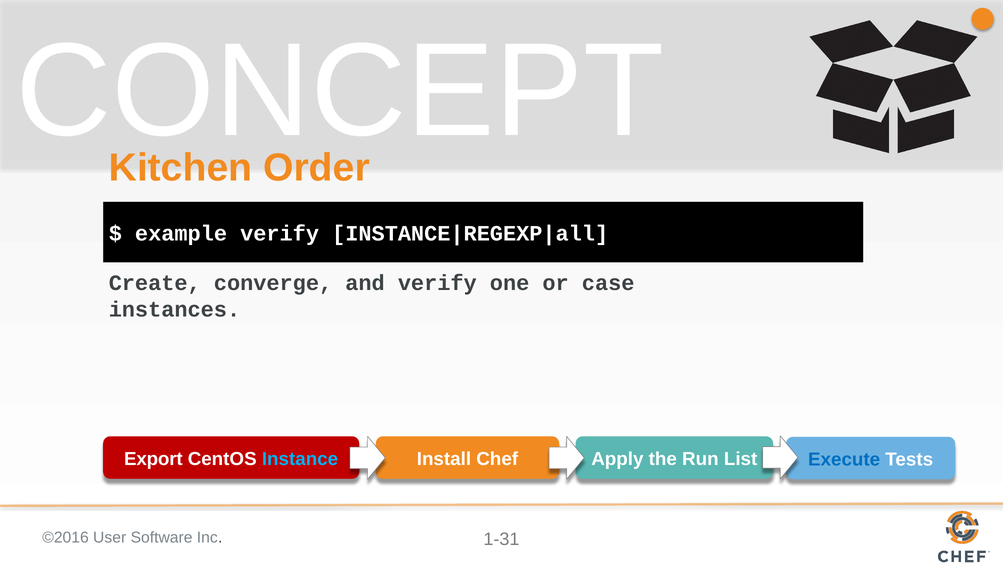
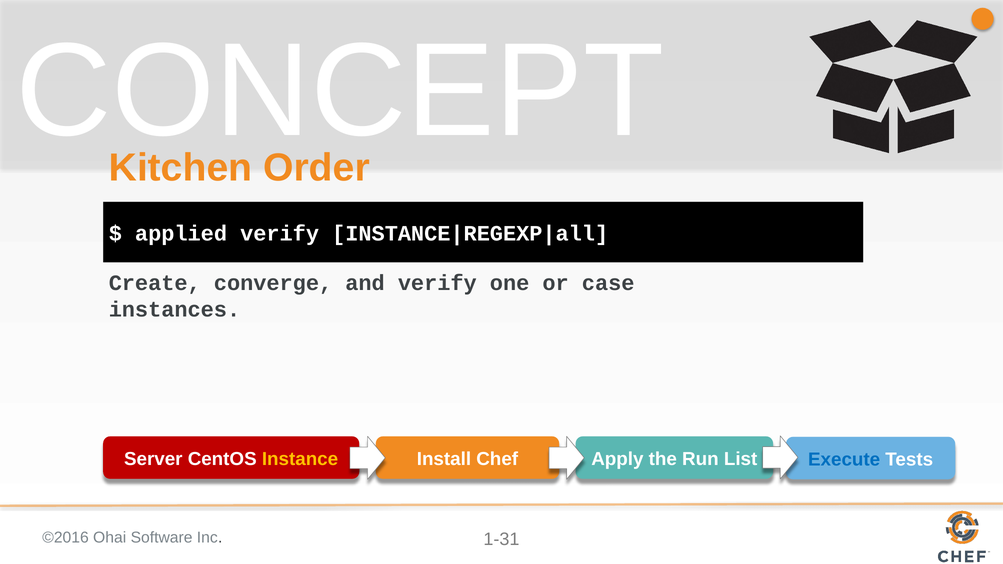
example: example -> applied (181, 234)
Export: Export -> Server (153, 459)
Instance colour: light blue -> yellow (300, 459)
User: User -> Ohai (110, 538)
